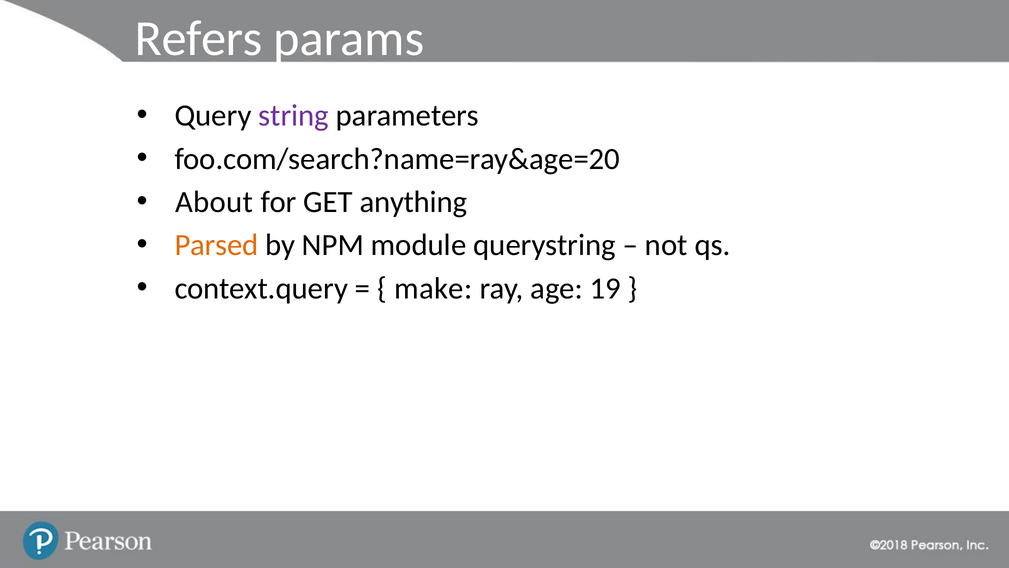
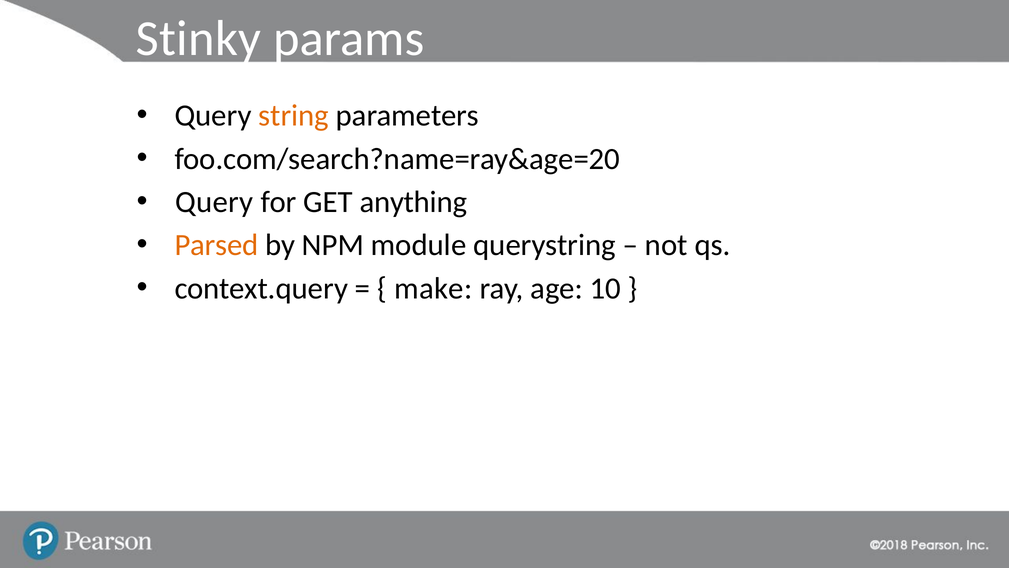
Refers: Refers -> Stinky (198, 39)
string colour: purple -> orange (294, 116)
About: About -> Query (214, 202)
19: 19 -> 10 (605, 288)
